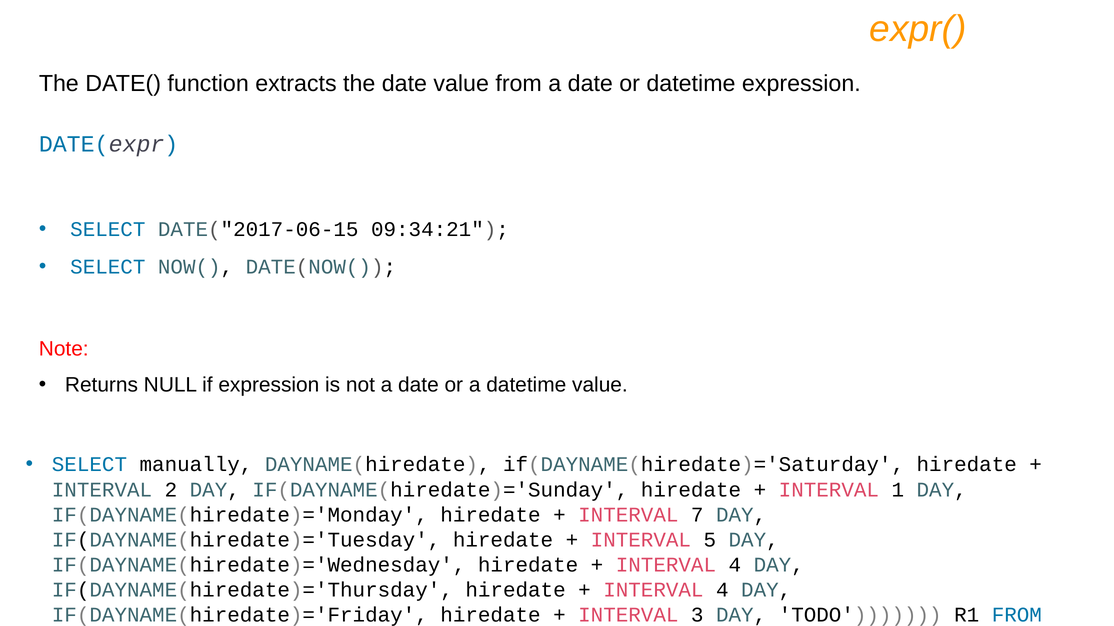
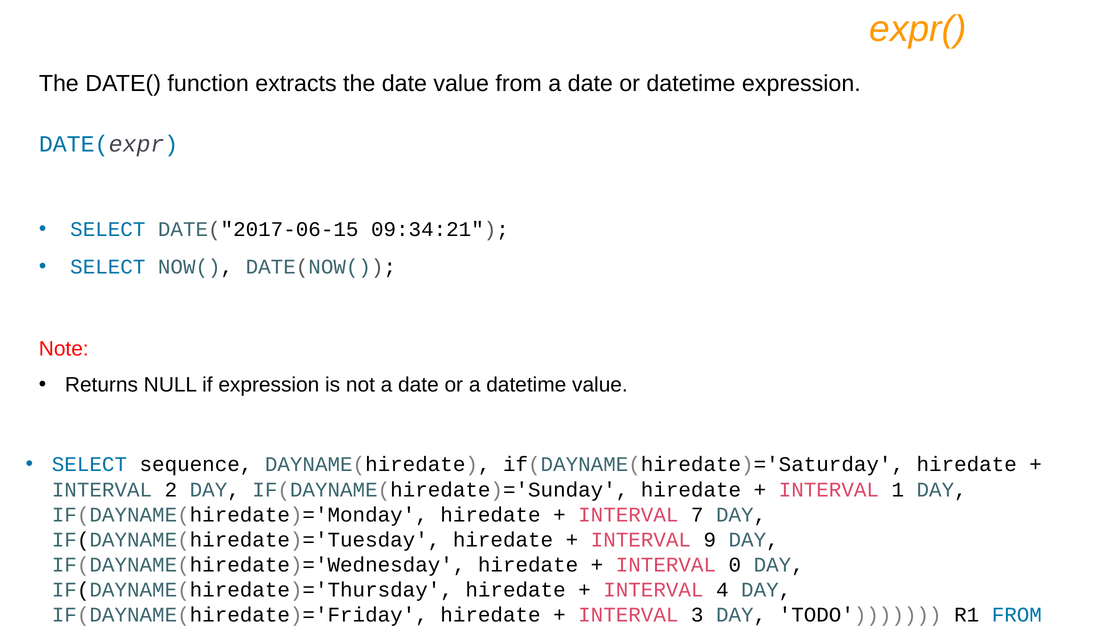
manually: manually -> sequence (196, 465)
5: 5 -> 9 (710, 540)
4: 4 -> 0 (735, 565)
